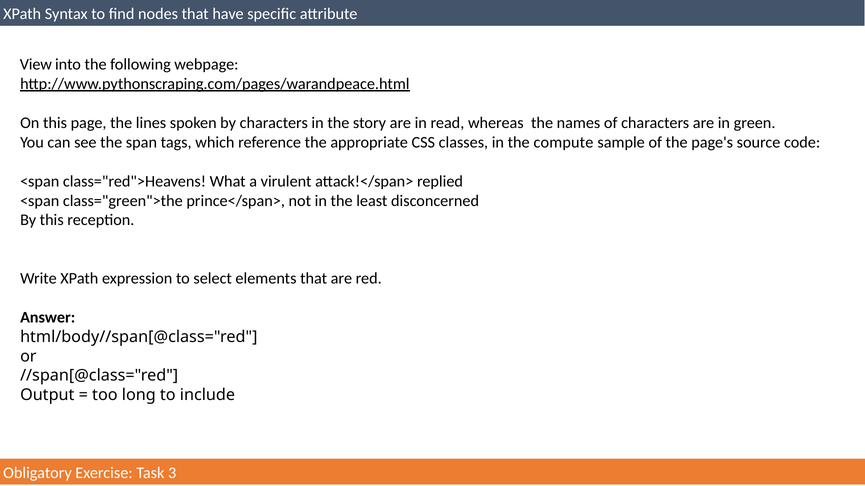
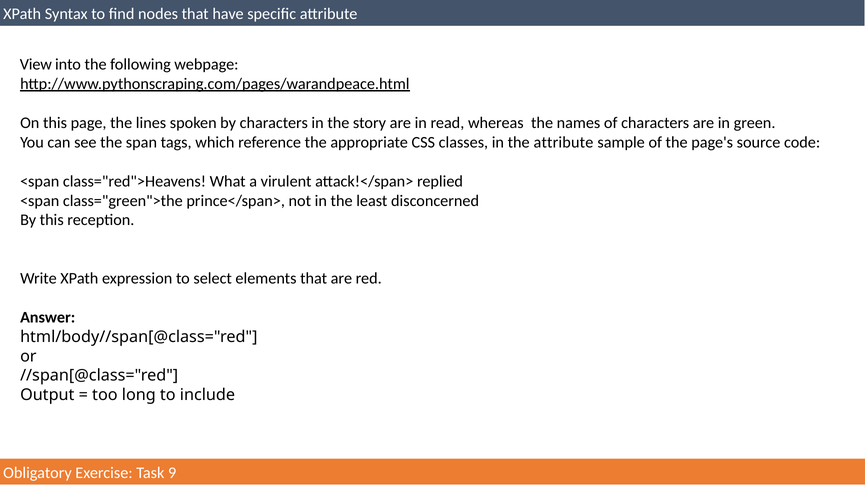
the compute: compute -> attribute (563, 143)
3: 3 -> 9 (172, 473)
